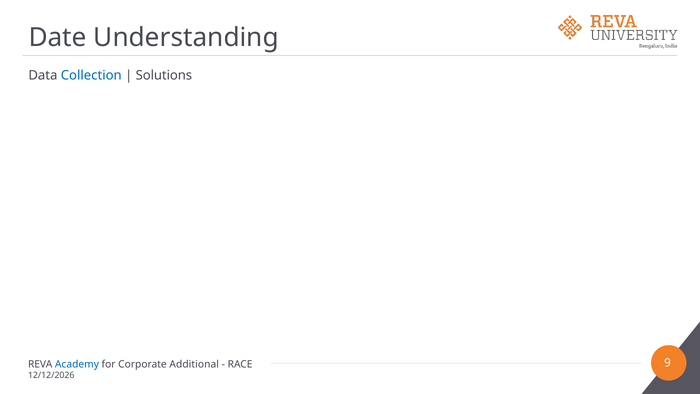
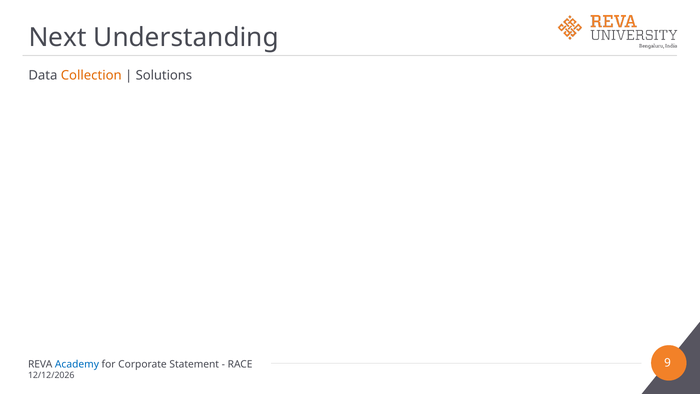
Date: Date -> Next (58, 37)
Collection colour: blue -> orange (91, 75)
Additional: Additional -> Statement (194, 364)
